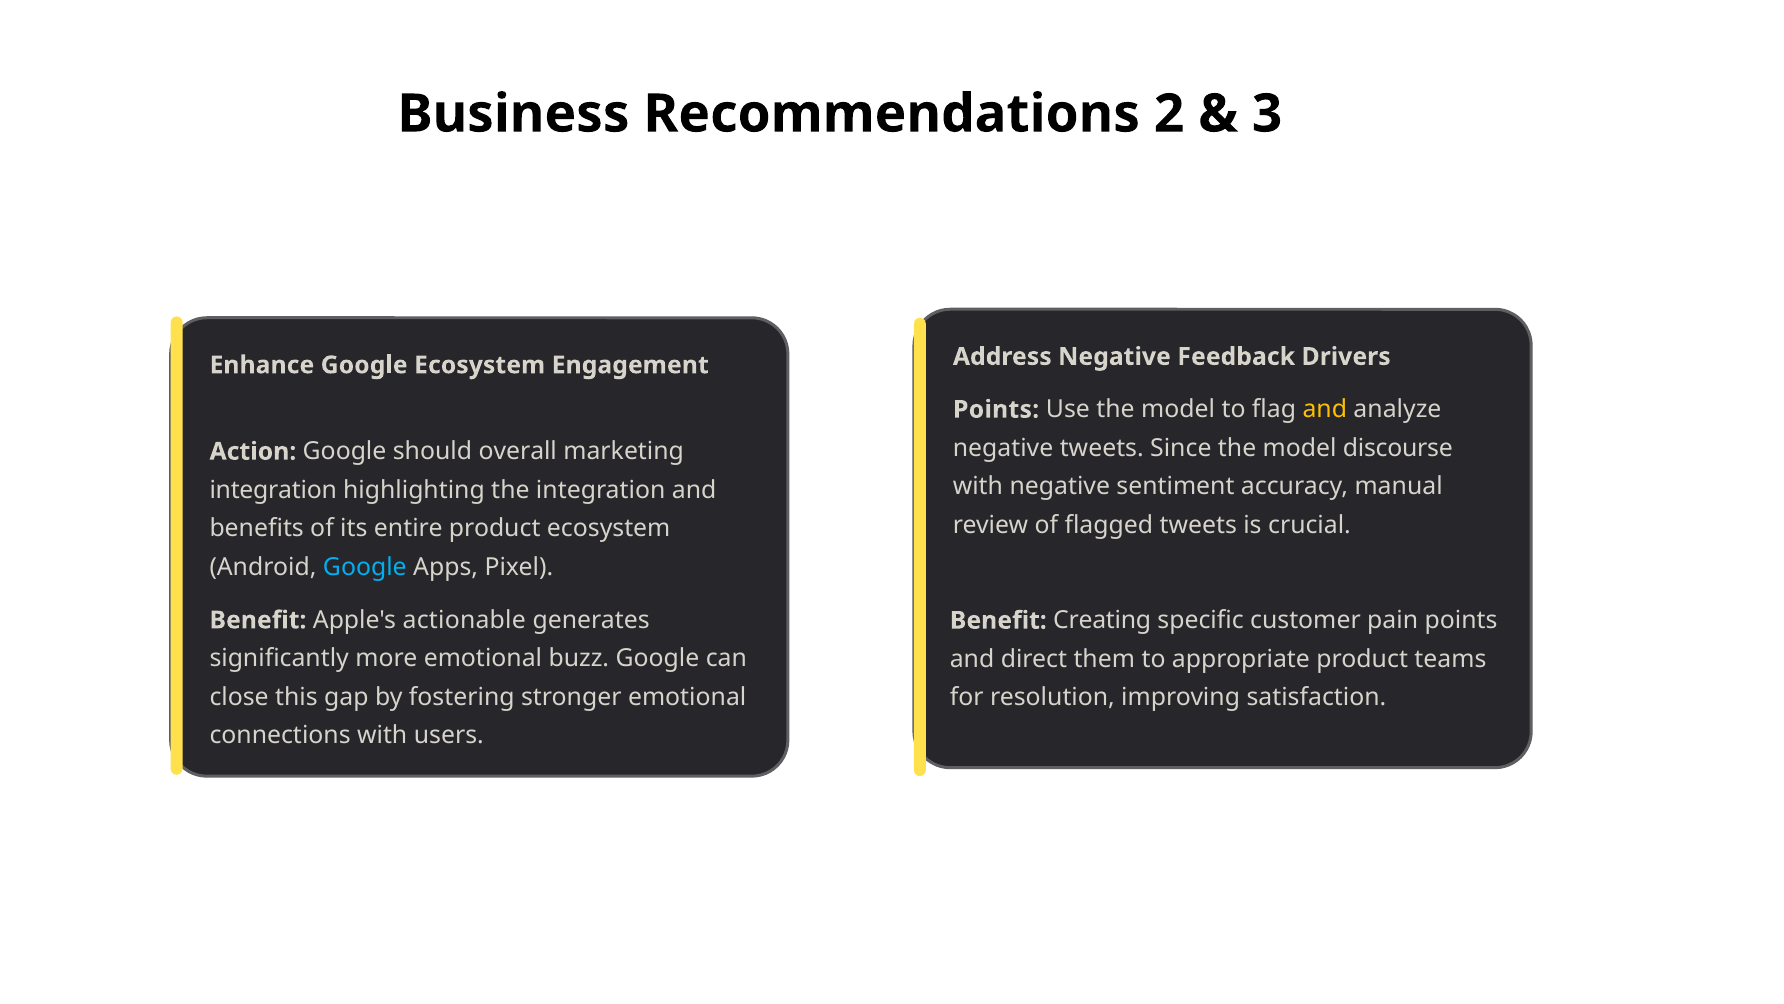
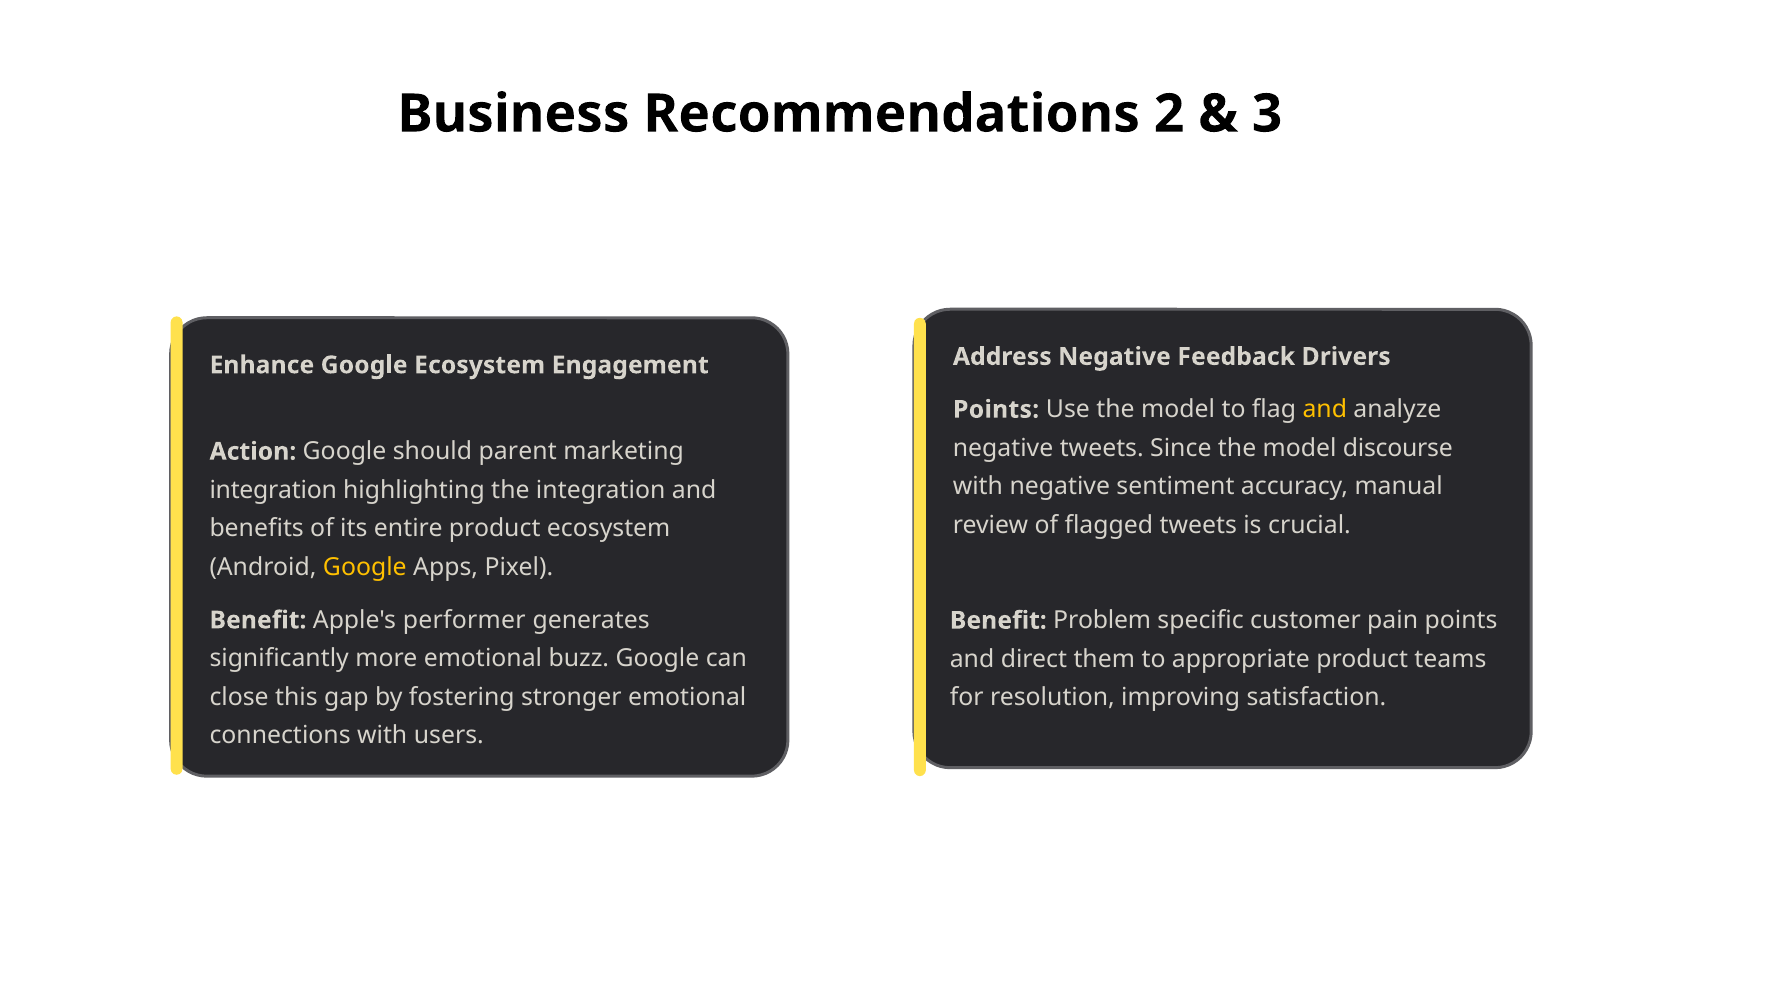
overall: overall -> parent (518, 451)
Google colour: light blue -> yellow (365, 567)
actionable: actionable -> performer (464, 620)
Creating: Creating -> Problem (1102, 620)
